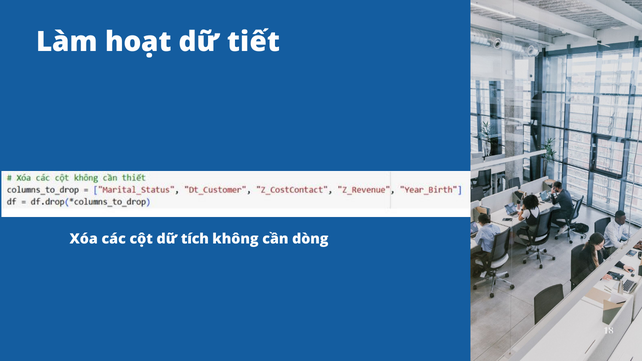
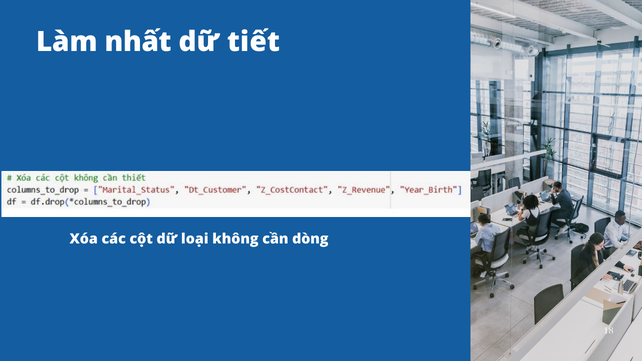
hoạt: hoạt -> nhất (138, 42)
tích: tích -> loại (195, 239)
